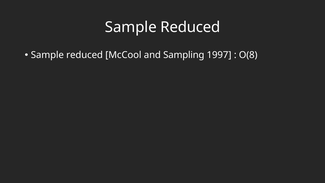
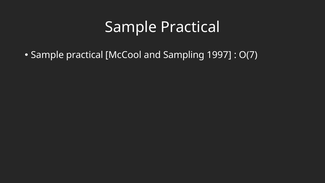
Reduced: Reduced -> Practical (190, 27)
reduced: reduced -> practical (85, 55)
O(8: O(8 -> O(7 (248, 55)
